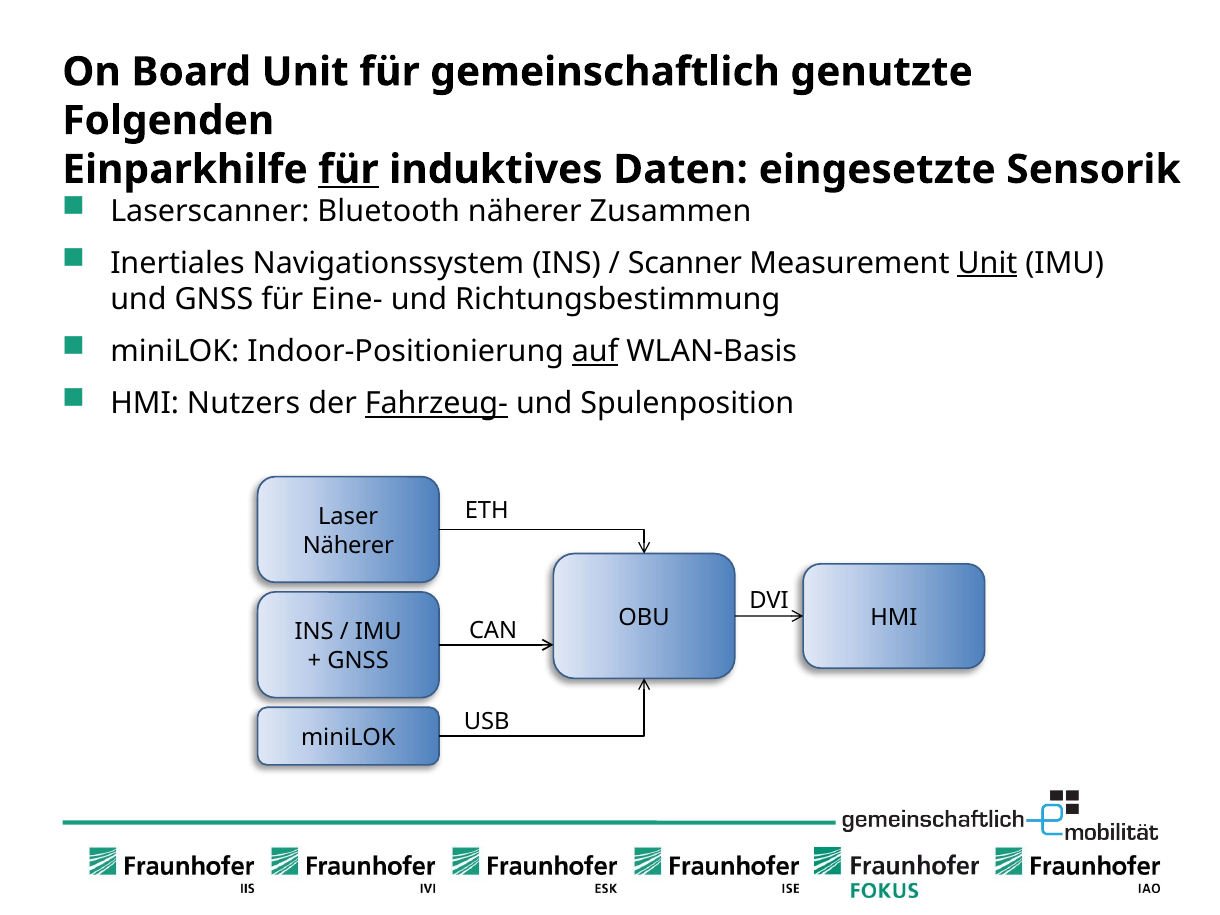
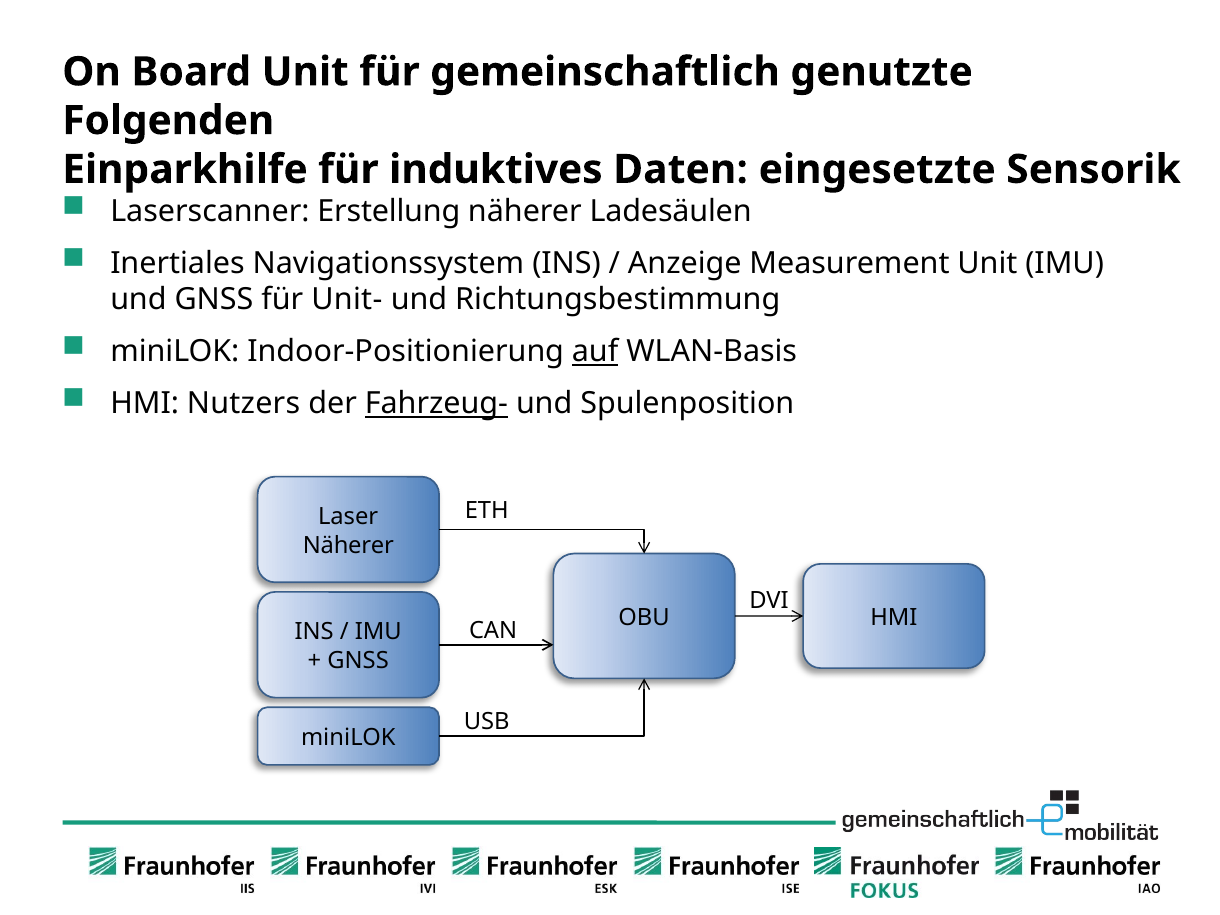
für underline: present -> none (348, 170)
Bluetooth: Bluetooth -> Erstellung (389, 211)
Zusammen: Zusammen -> Ladesäulen (671, 211)
Scanner: Scanner -> Anzeige (685, 263)
Unit underline: present -> none (987, 263)
Eine-: Eine- -> Unit- (347, 300)
